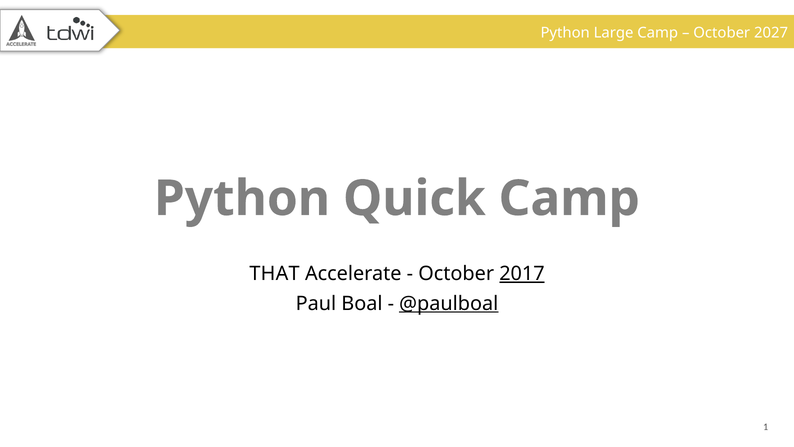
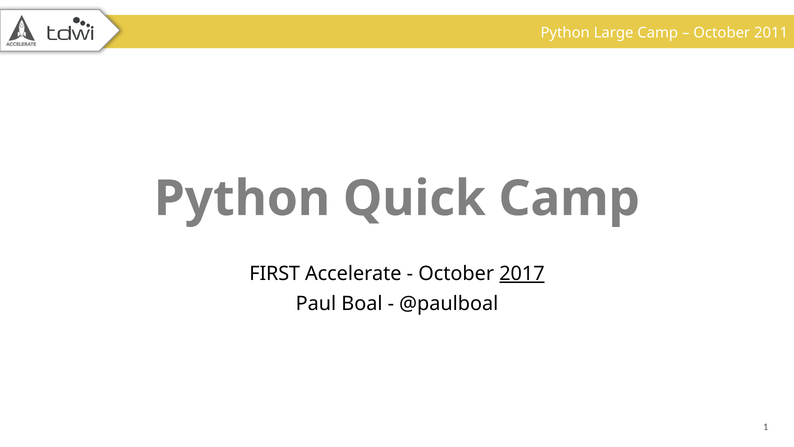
2027: 2027 -> 2011 (771, 33)
THAT: THAT -> FIRST (275, 274)
@paulboal underline: present -> none (449, 303)
